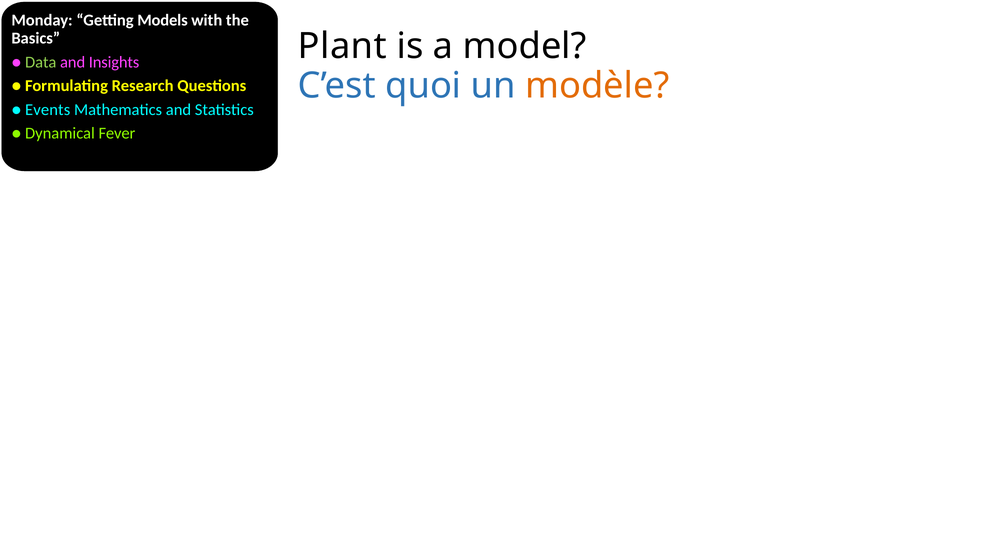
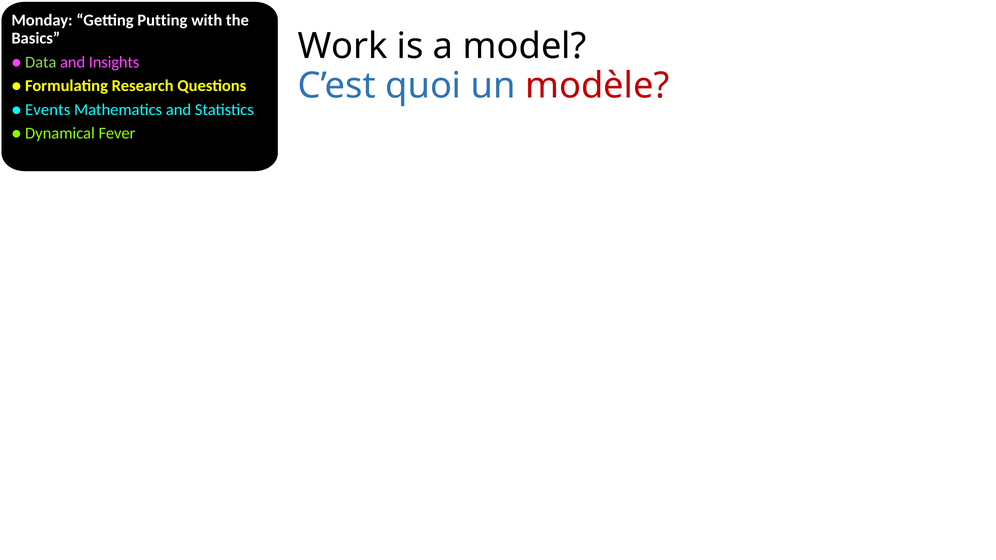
Models: Models -> Putting (162, 20)
Plant: Plant -> Work (343, 46)
modèle colour: orange -> red (597, 86)
